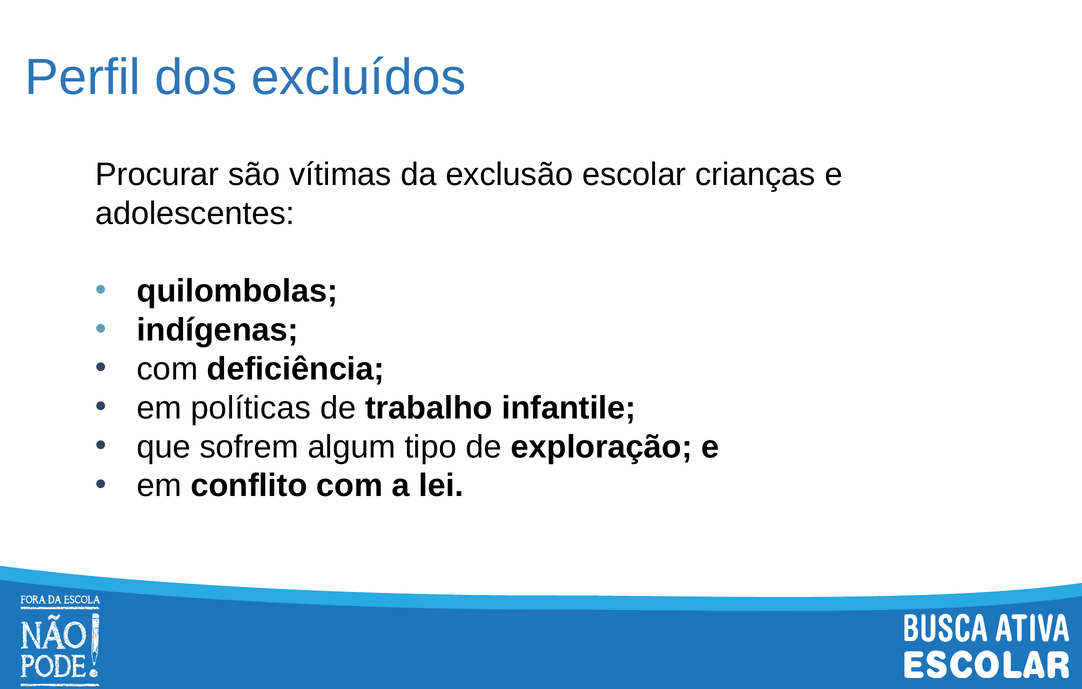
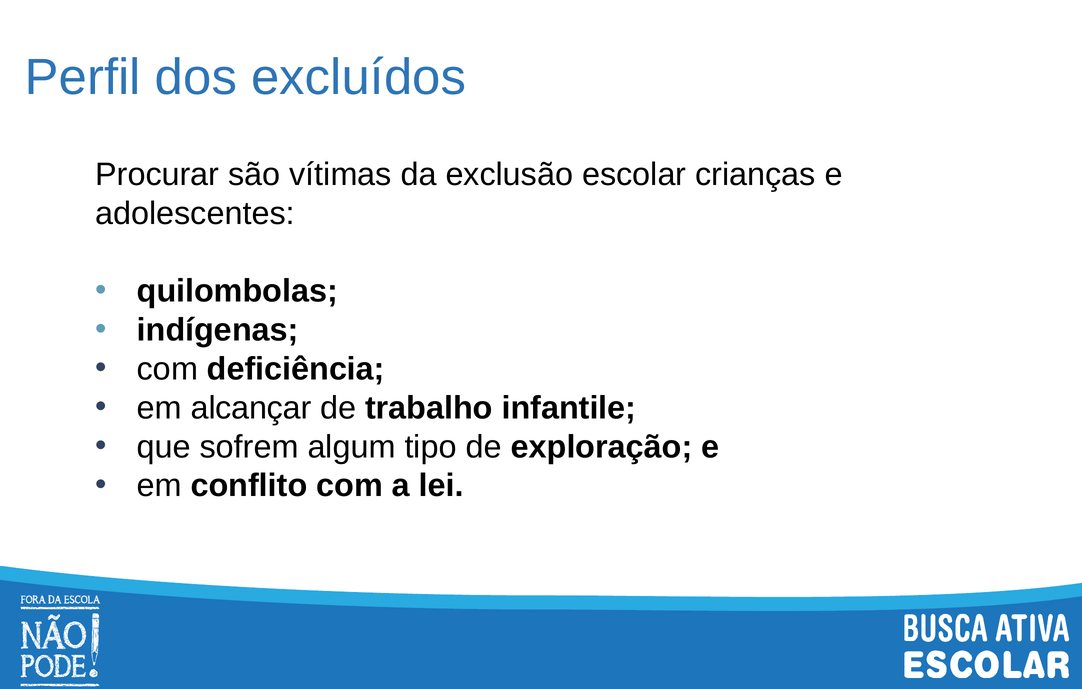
políticas: políticas -> alcançar (251, 408)
